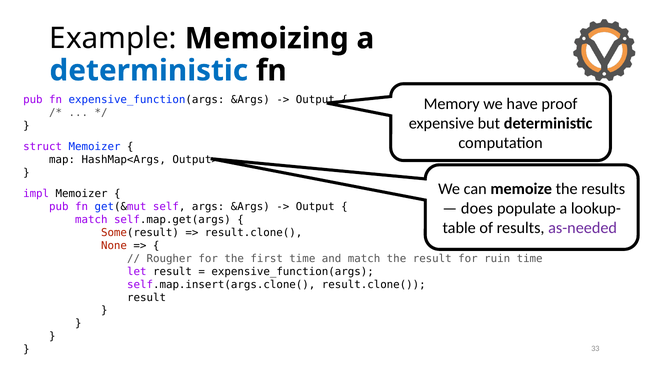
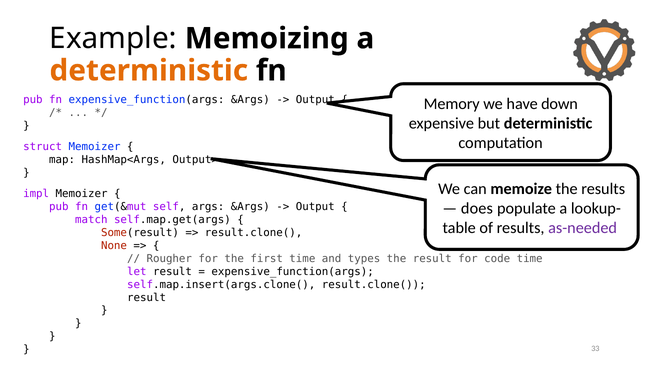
deterministic colour: blue -> orange (149, 71)
proof: proof -> down (559, 104)
and match: match -> types (364, 259)
ruin: ruin -> code (497, 259)
